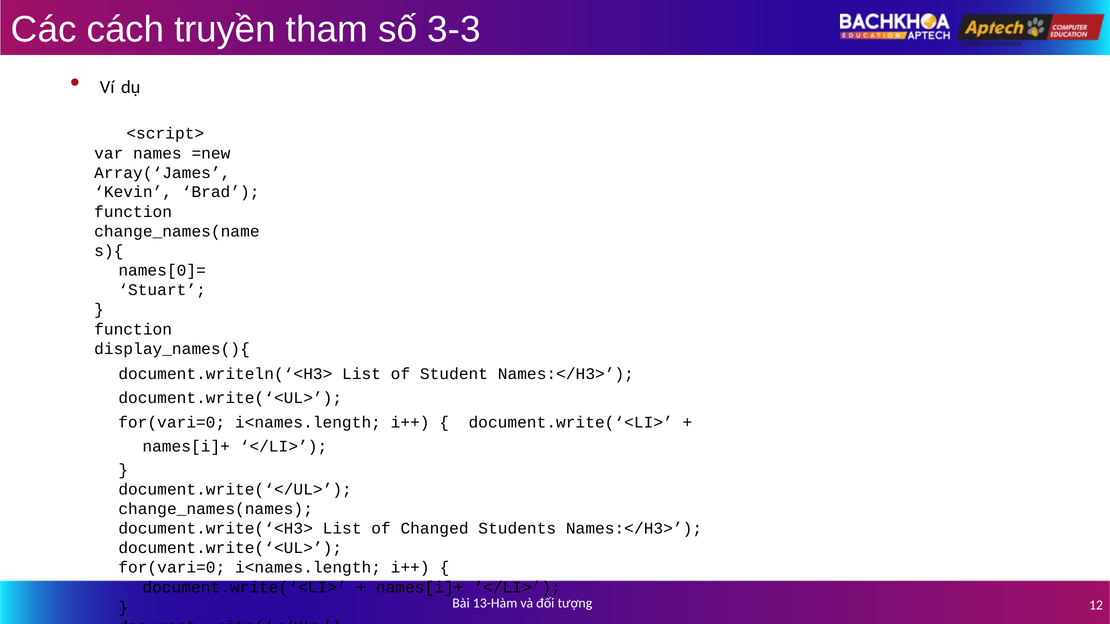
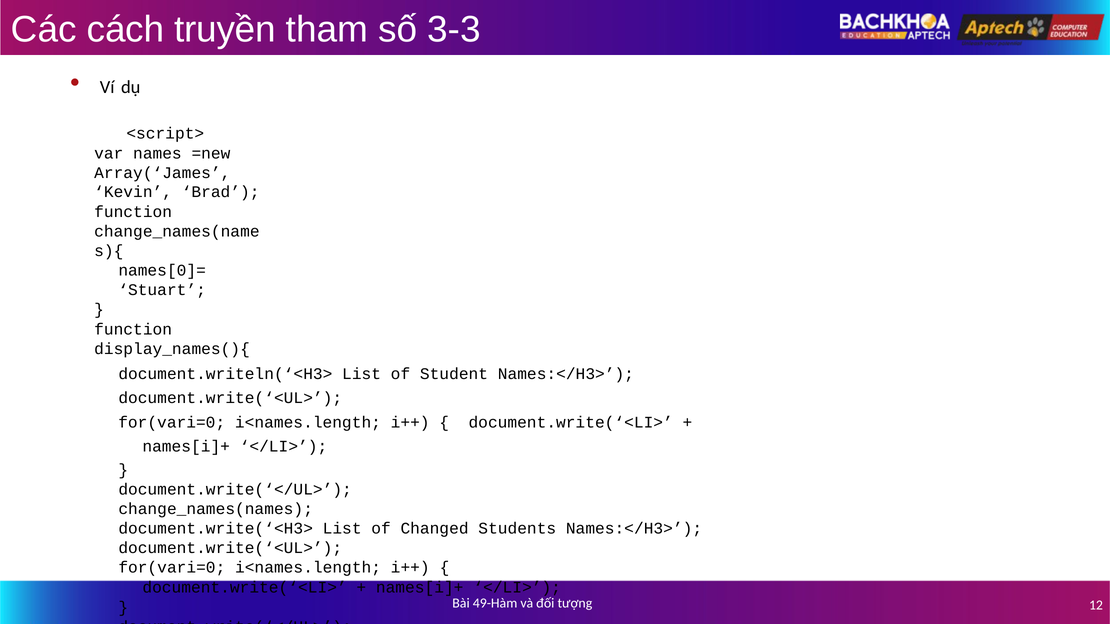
13-Hàm: 13-Hàm -> 49-Hàm (495, 603)
